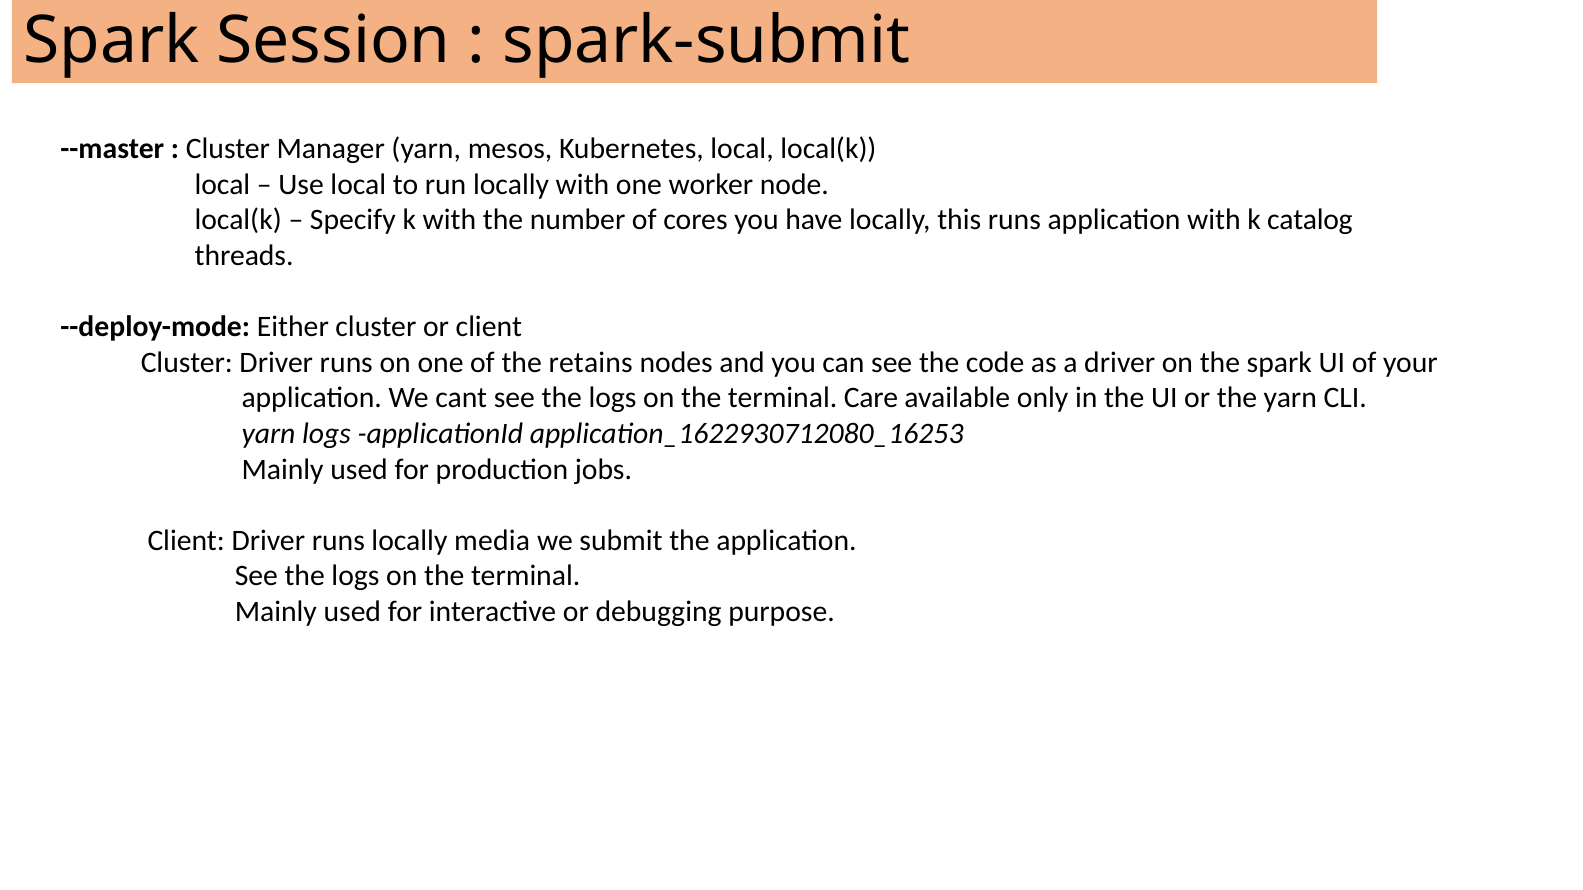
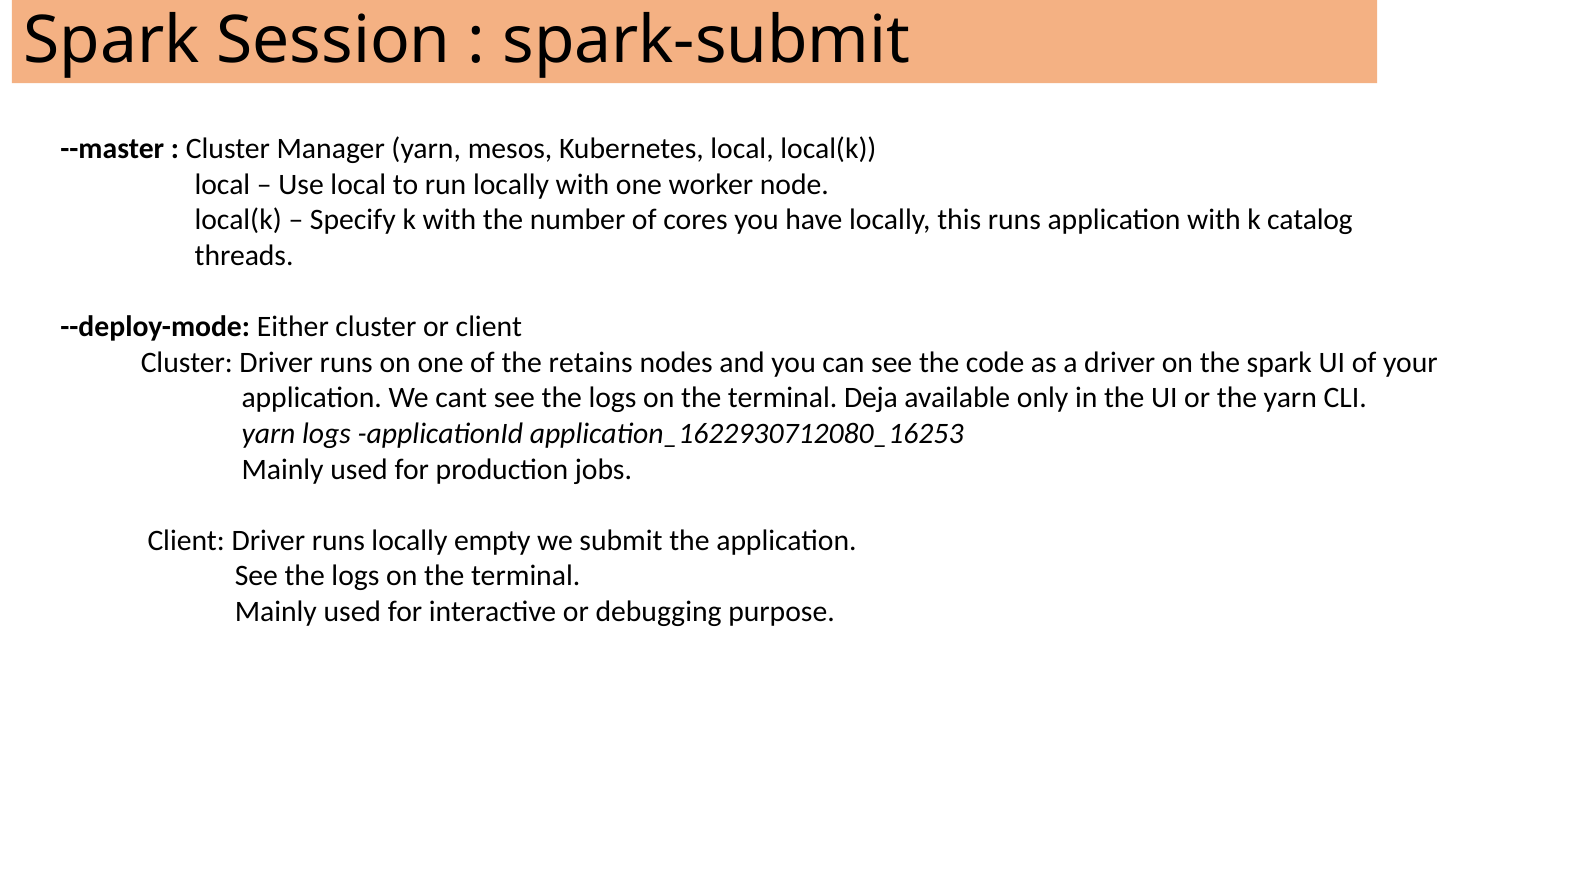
Care: Care -> Deja (871, 398)
media: media -> empty (492, 541)
